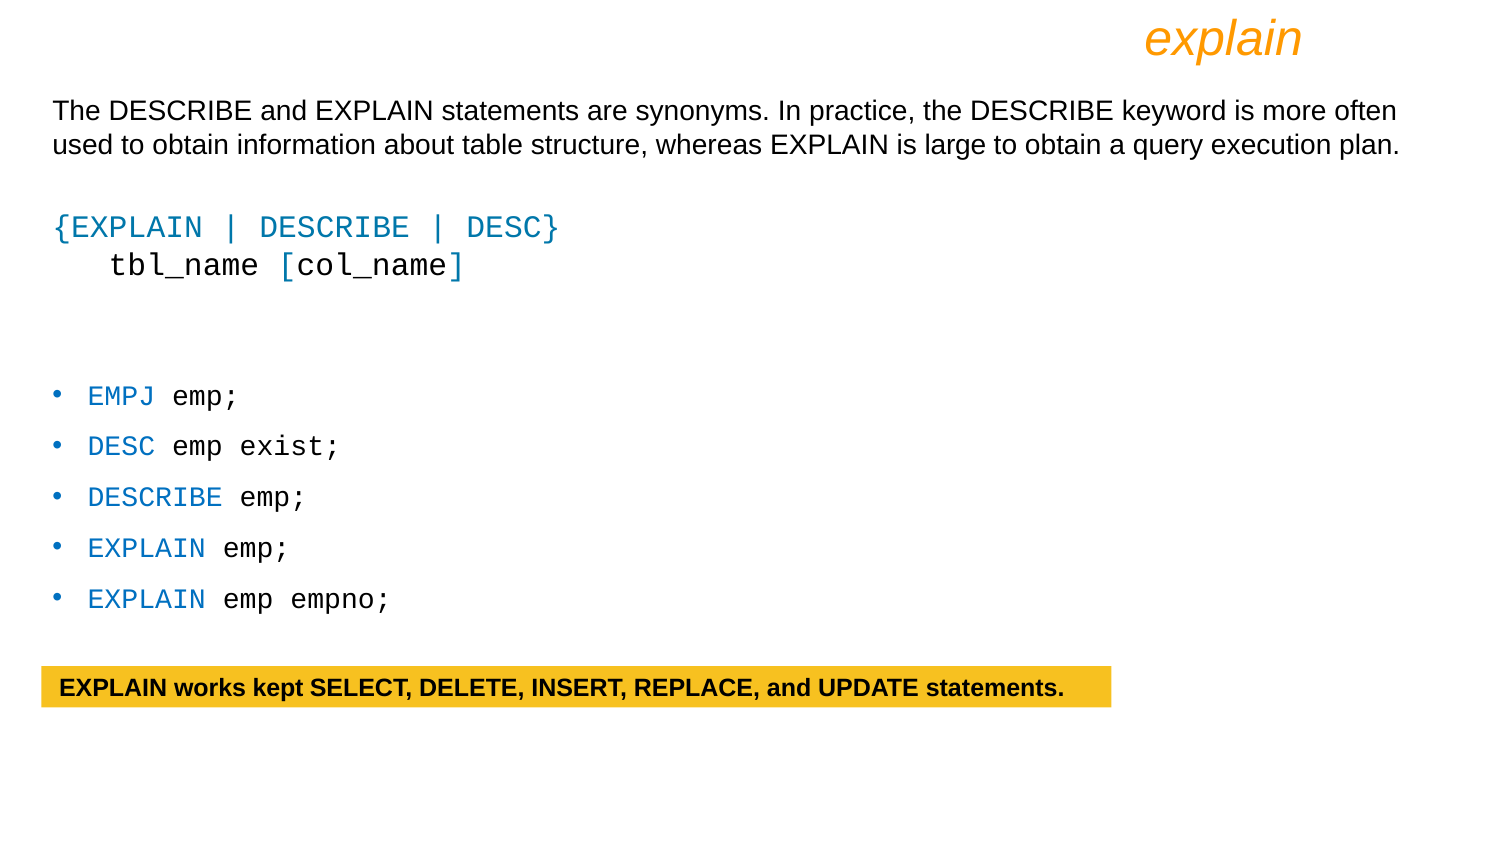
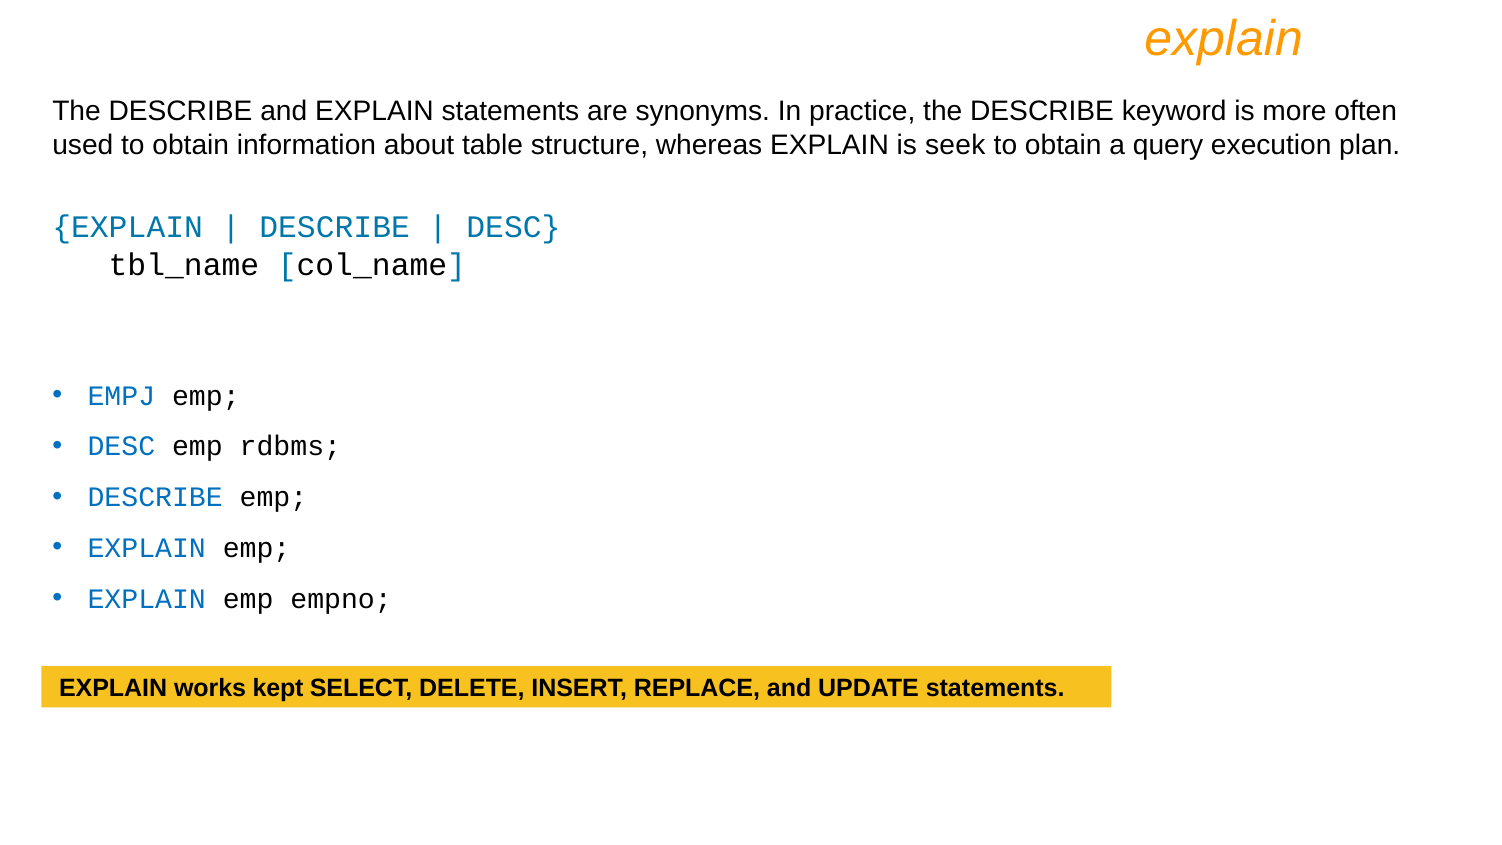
large: large -> seek (955, 145)
exist: exist -> rdbms (290, 447)
